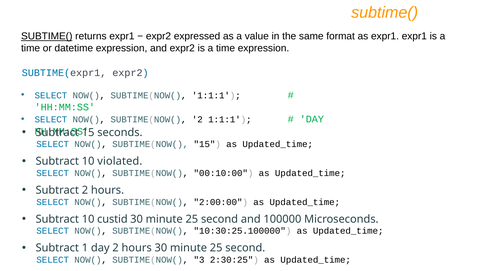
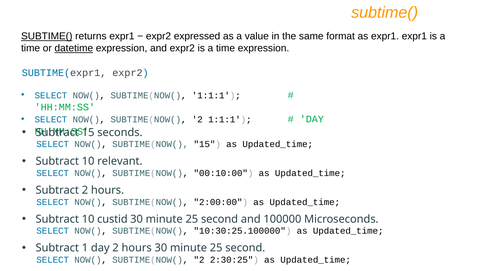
datetime underline: none -> present (74, 48)
violated: violated -> relevant (120, 161)
3: 3 -> 2 (199, 260)
